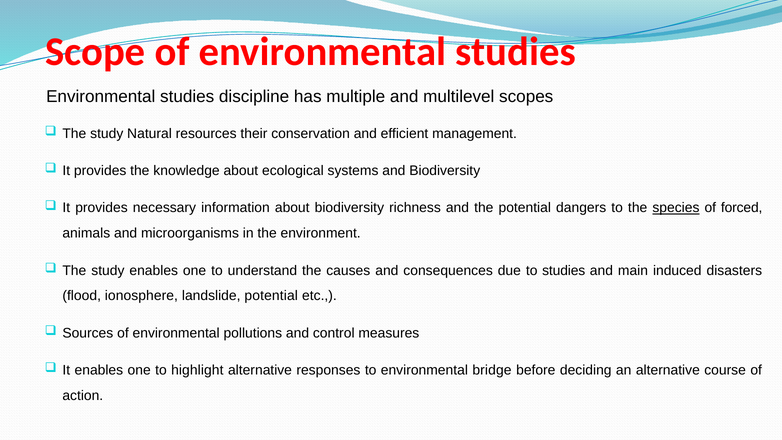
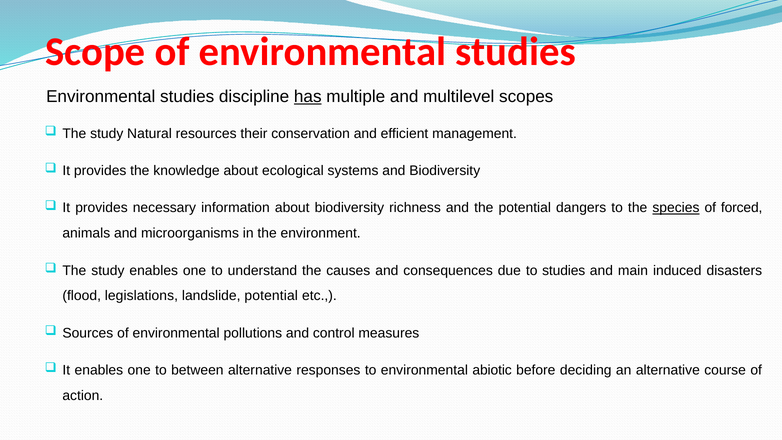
has underline: none -> present (308, 97)
ionosphere: ionosphere -> legislations (141, 296)
highlight: highlight -> between (197, 370)
bridge: bridge -> abiotic (492, 370)
